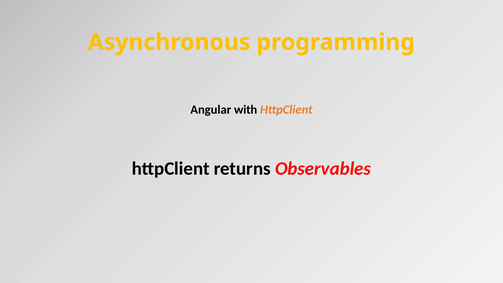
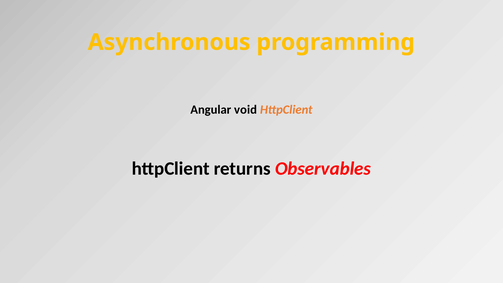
with: with -> void (246, 110)
